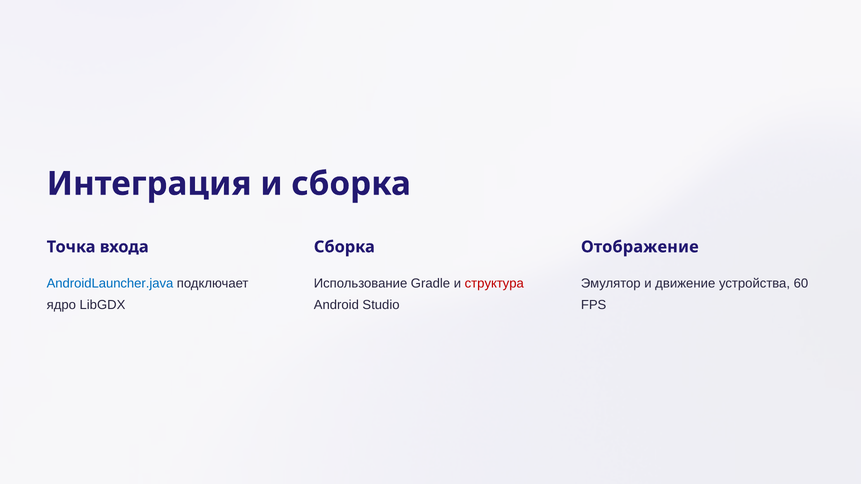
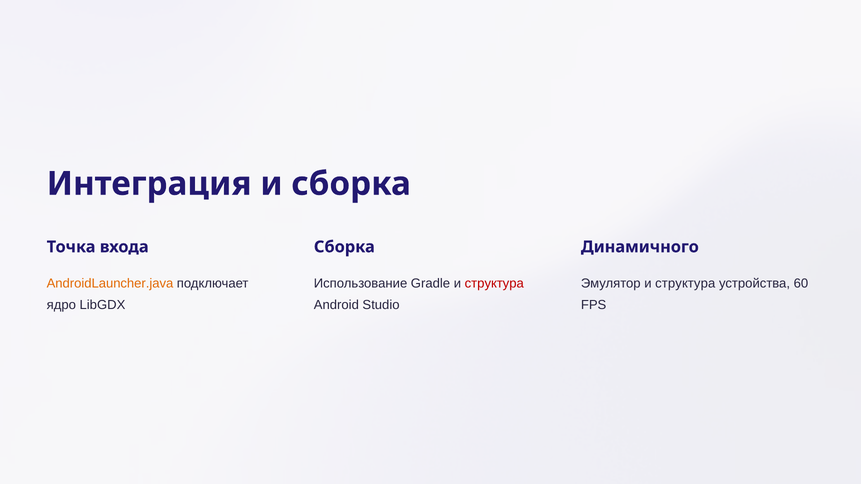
Отображение: Отображение -> Динамичного (640, 247)
AndroidLauncher.java colour: blue -> orange (110, 284)
Эмулятор и движение: движение -> структура (685, 284)
